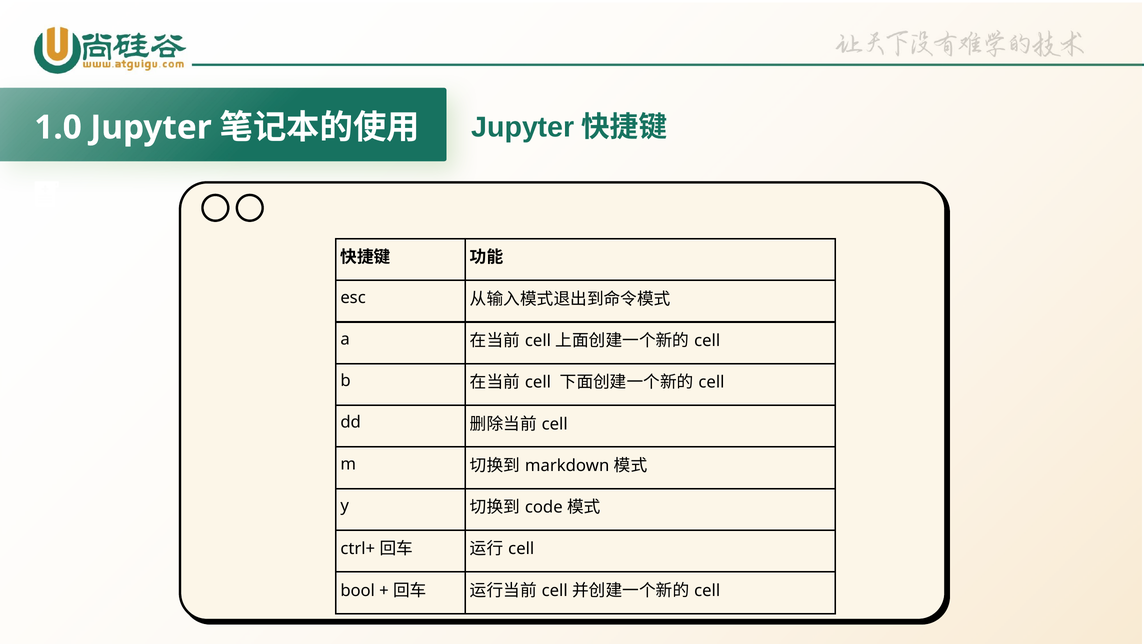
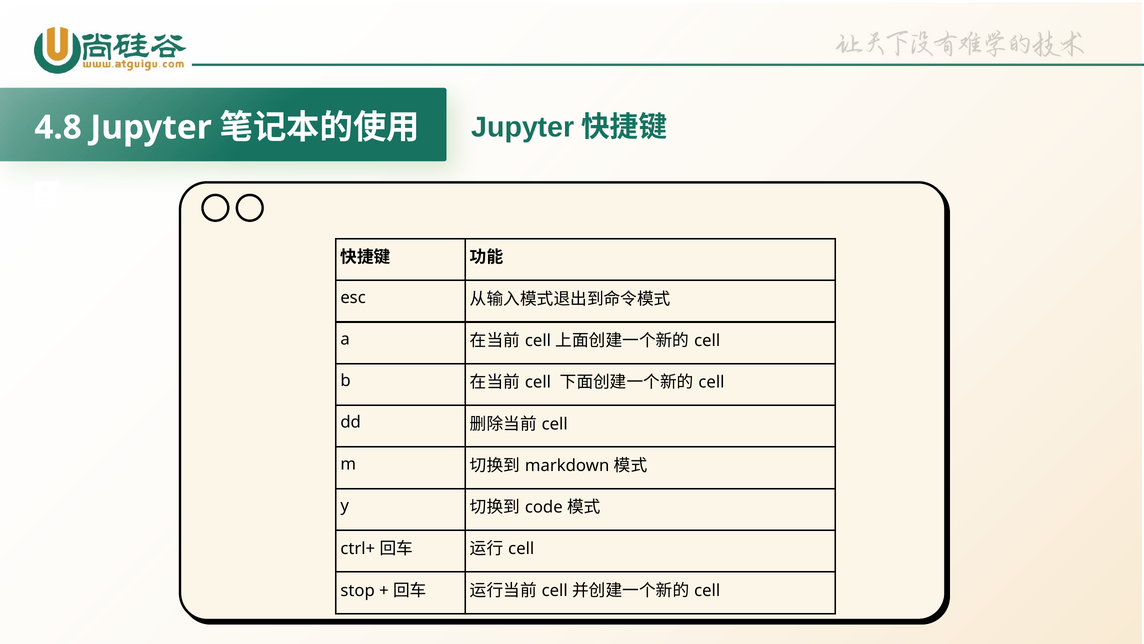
1.0: 1.0 -> 4.8 (58, 127)
bool: bool -> stop (358, 590)
